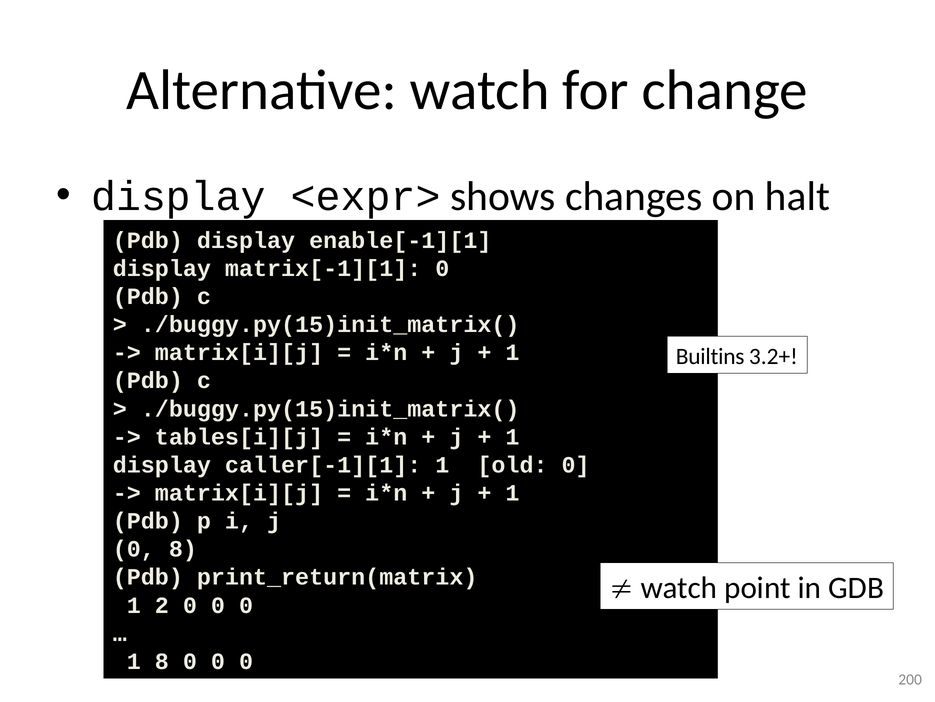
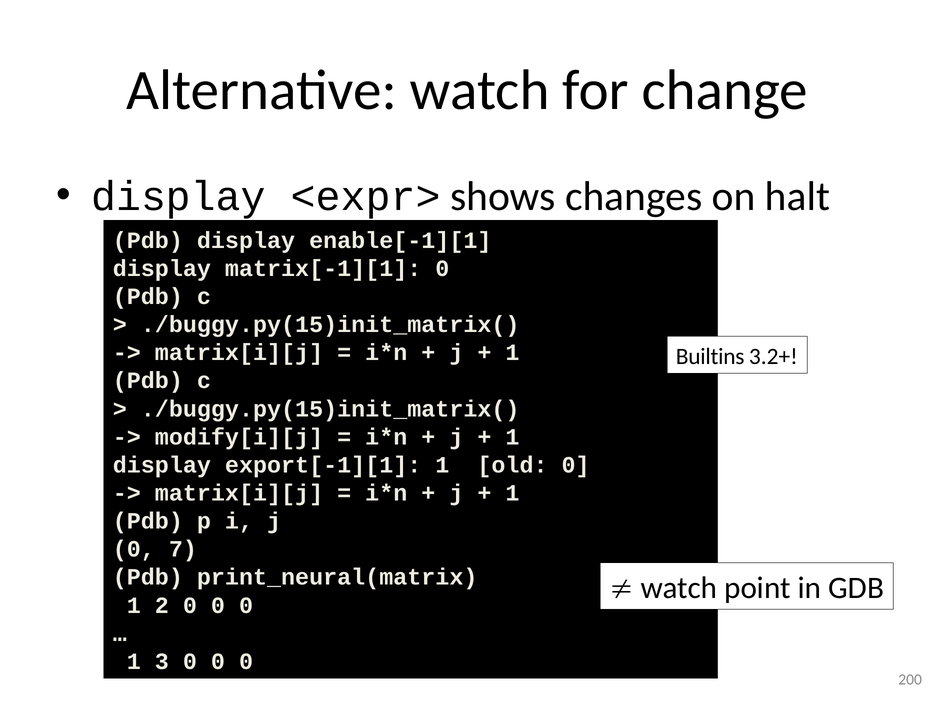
tables[i][j: tables[i][j -> modify[i][j (239, 436)
caller[-1][1: caller[-1][1 -> export[-1][1 (323, 464)
0 8: 8 -> 7 (183, 549)
print_return(matrix: print_return(matrix -> print_neural(matrix (337, 577)
1 8: 8 -> 3 (162, 661)
